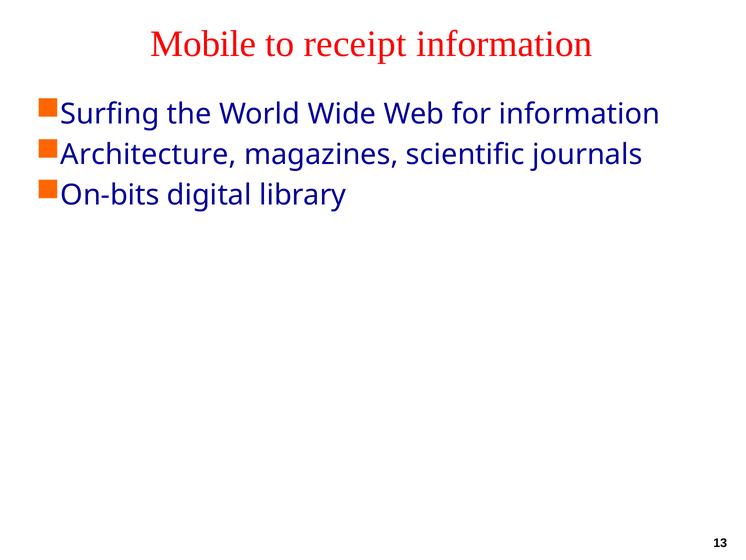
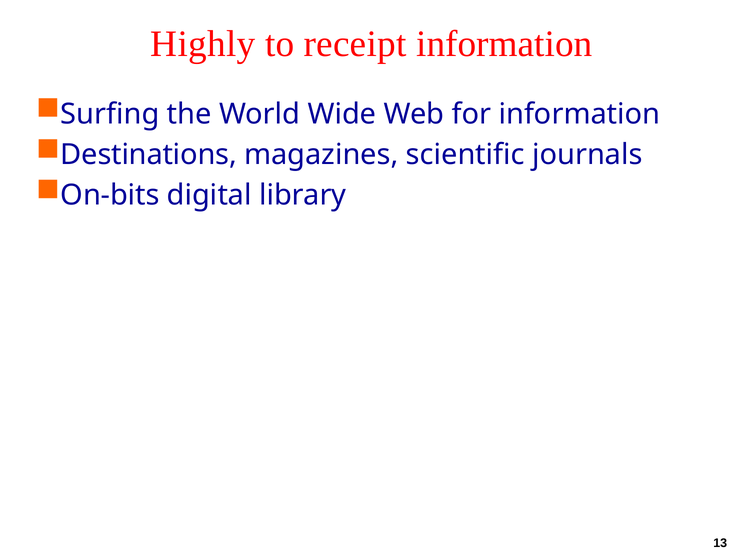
Mobile: Mobile -> Highly (203, 44)
Architecture: Architecture -> Destinations (149, 154)
